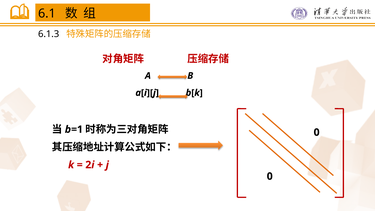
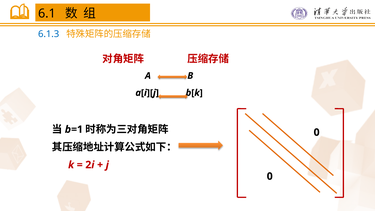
6.1.3 colour: black -> blue (49, 34)
